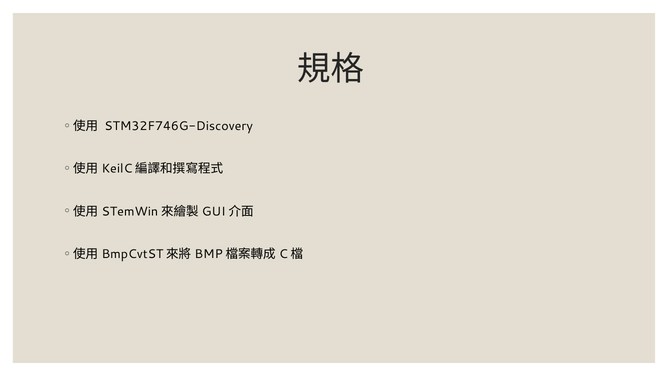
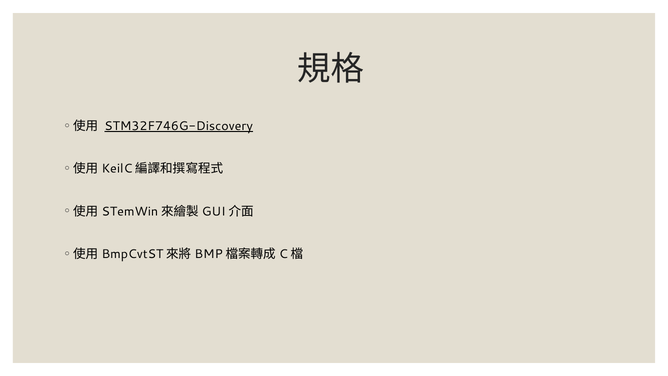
STM32F746G-Discovery underline: none -> present (179, 126)
